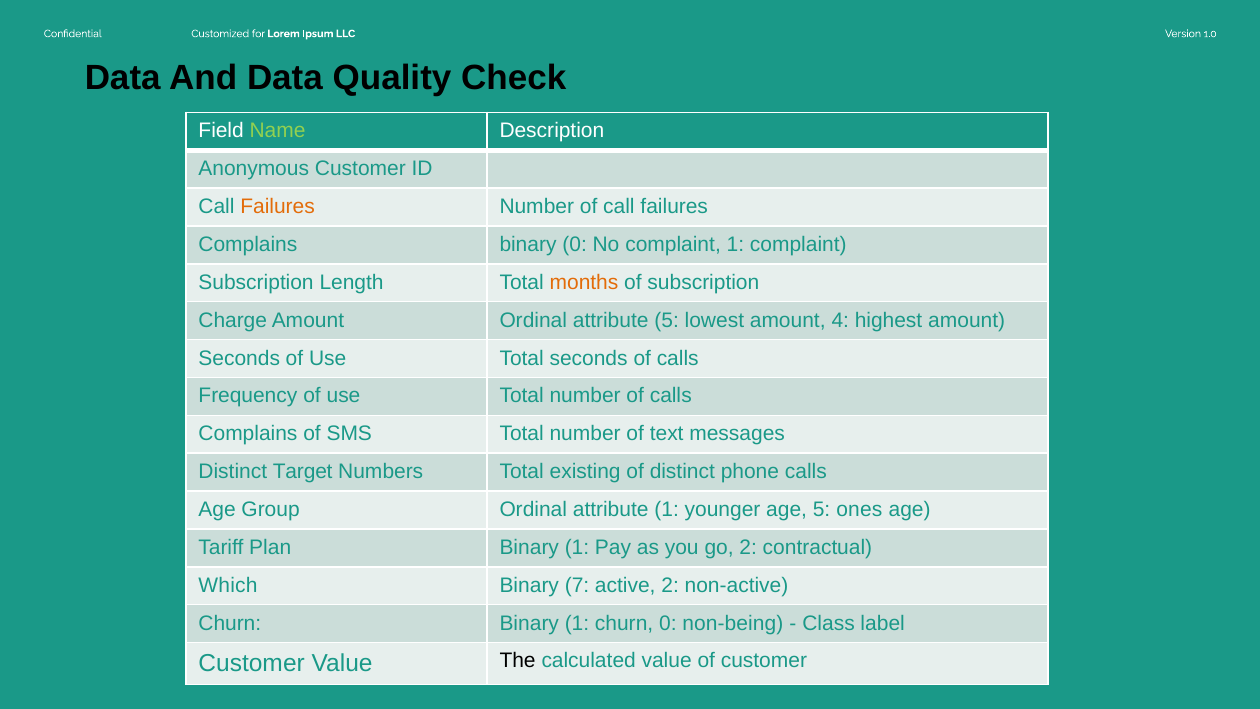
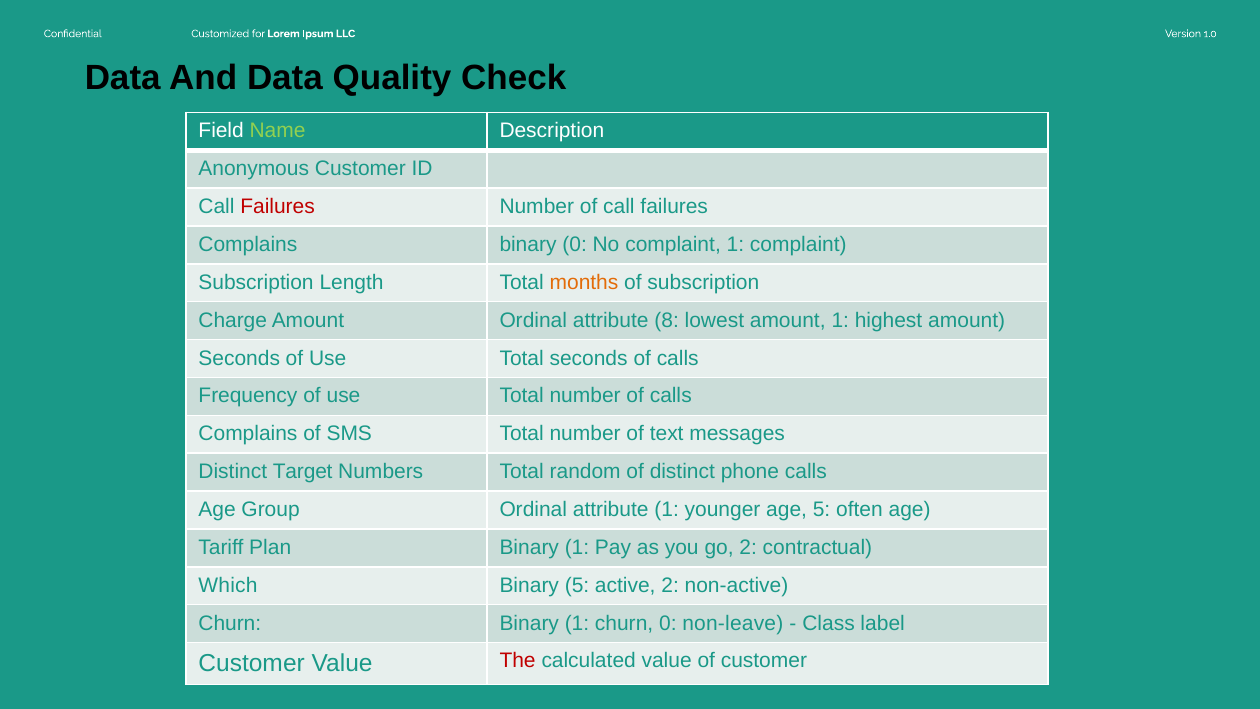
Failures colour: orange -> red (278, 207)
attribute 5: 5 -> 8 (667, 320)
amount 4: 4 -> 1 (840, 320)
existing: existing -> random (585, 472)
ones: ones -> often (859, 509)
Binary 7: 7 -> 5 (577, 585)
non-being: non-being -> non-leave (733, 623)
The colour: black -> red (518, 661)
